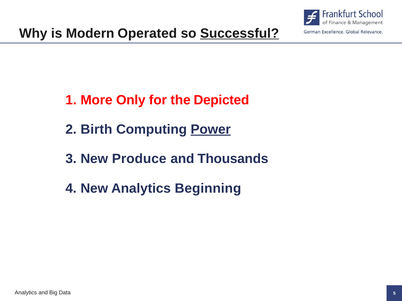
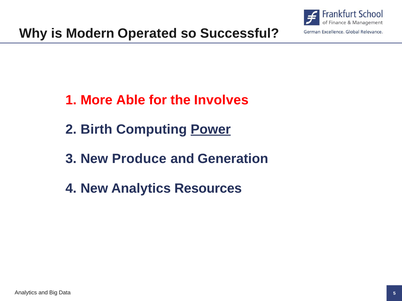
Successful underline: present -> none (240, 33)
Only: Only -> Able (131, 100)
Depicted: Depicted -> Involves (221, 100)
Thousands: Thousands -> Generation (233, 159)
Beginning: Beginning -> Resources (208, 189)
